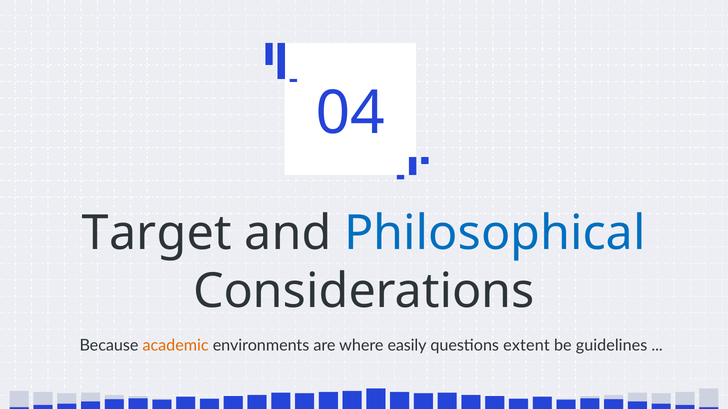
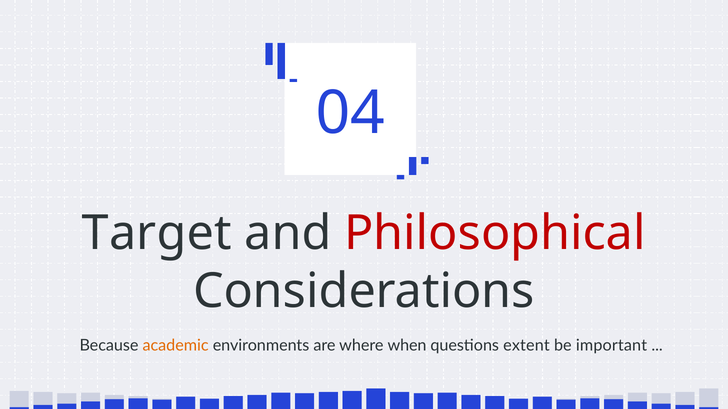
Philosophical colour: blue -> red (495, 234)
easily: easily -> when (407, 346)
guidelines: guidelines -> important (611, 346)
